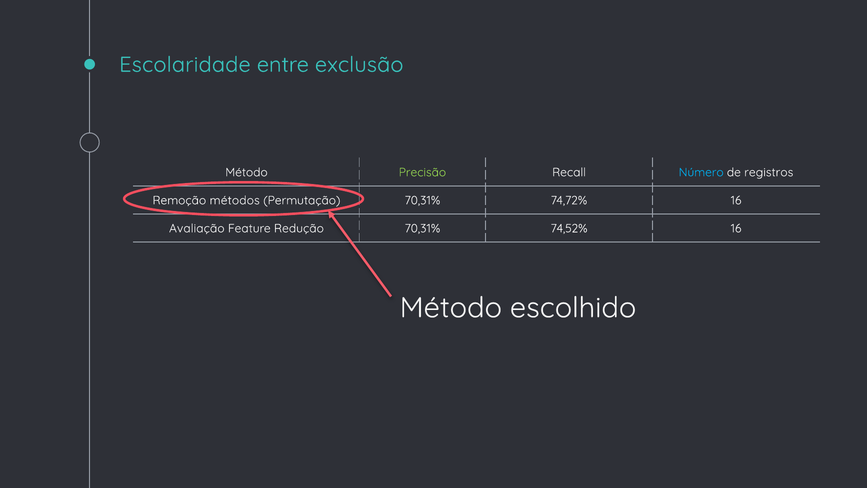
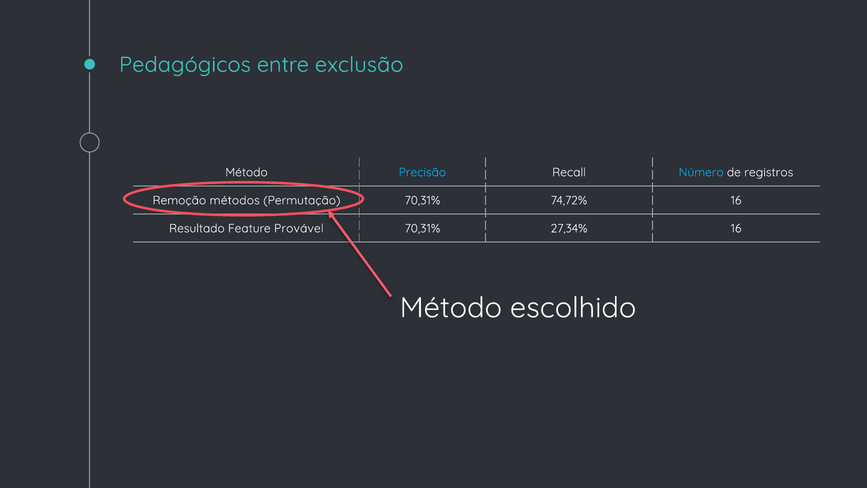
Escolaridade: Escolaridade -> Pedagógicos (185, 65)
Precisão colour: light green -> light blue (422, 172)
Avaliação: Avaliação -> Resultado (197, 228)
Redução: Redução -> Provável (299, 228)
74,52%: 74,52% -> 27,34% (569, 228)
